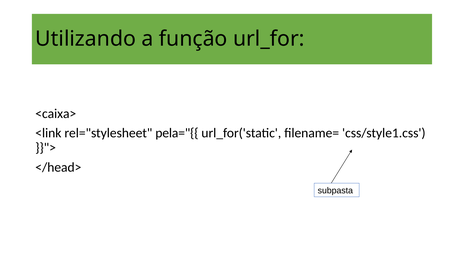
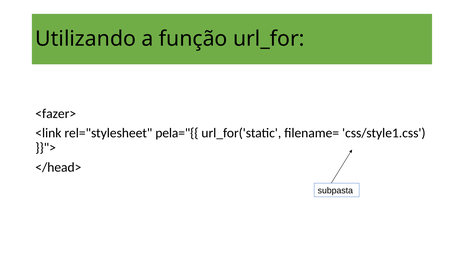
<caixa>: <caixa> -> <fazer> (56, 114)
